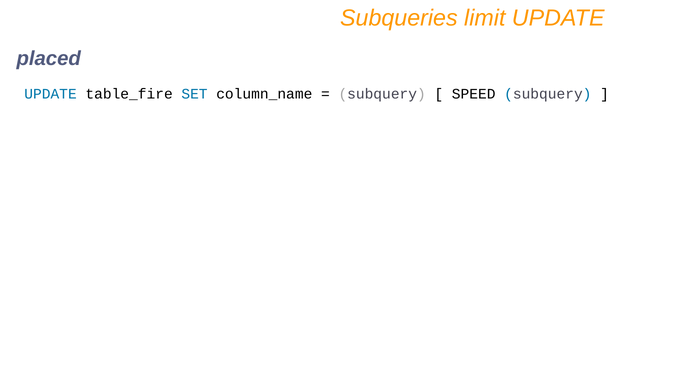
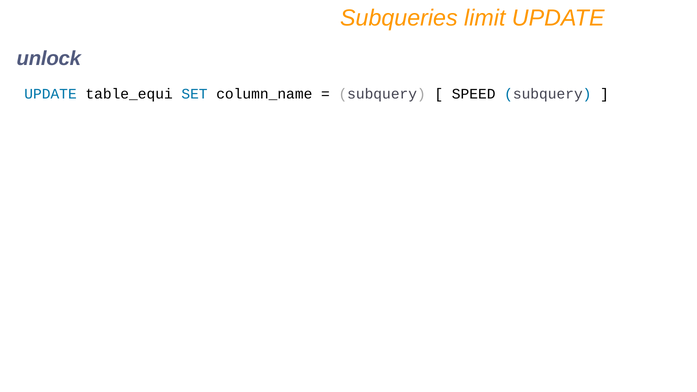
placed: placed -> unlock (49, 59)
table_fire: table_fire -> table_equi (129, 94)
